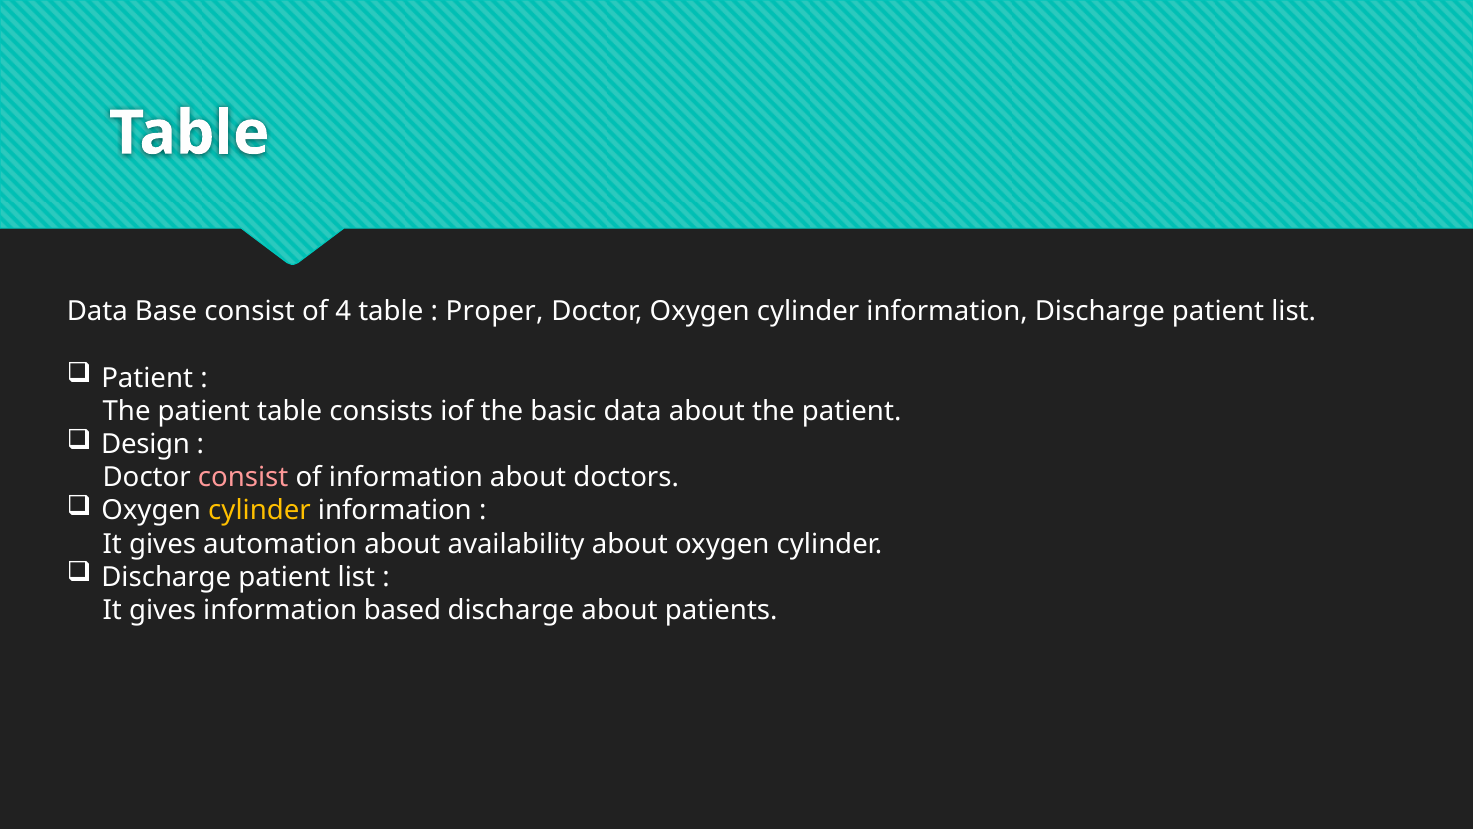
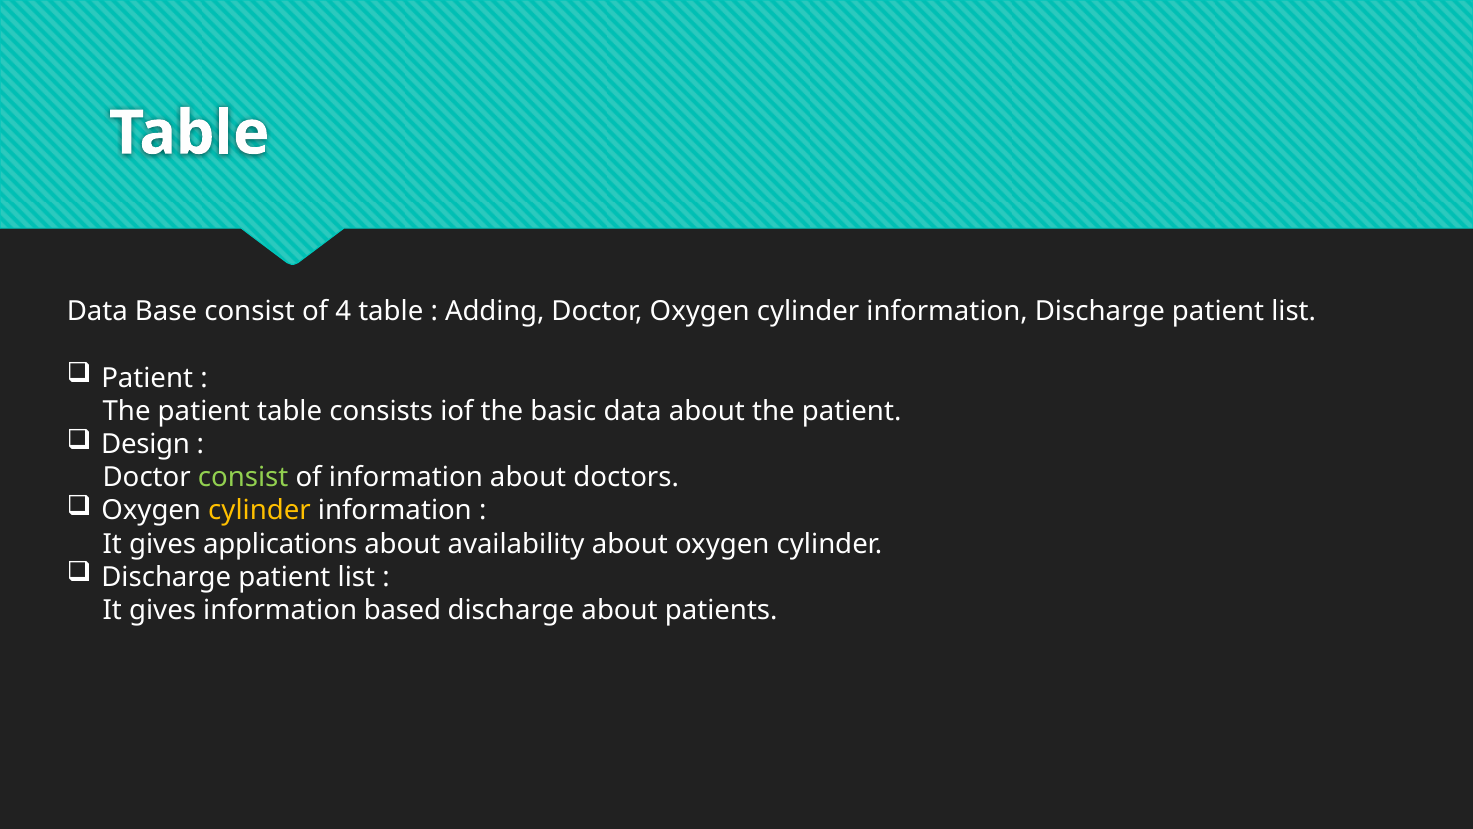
Proper: Proper -> Adding (495, 312)
consist colour: pink -> light green (243, 477)
automation: automation -> applications (280, 544)
